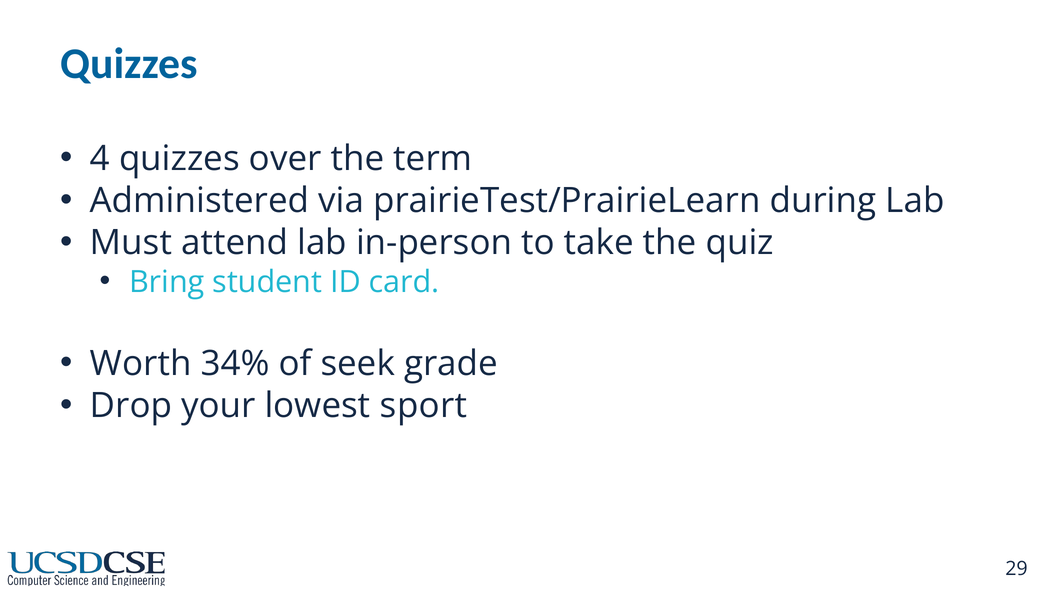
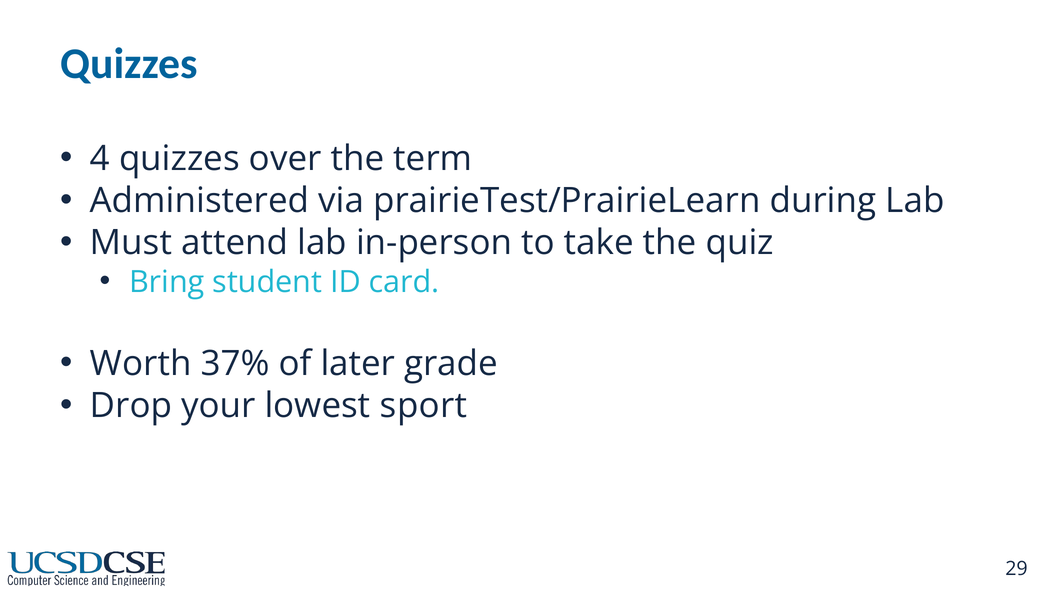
34%: 34% -> 37% (235, 363)
seek: seek -> later (358, 363)
